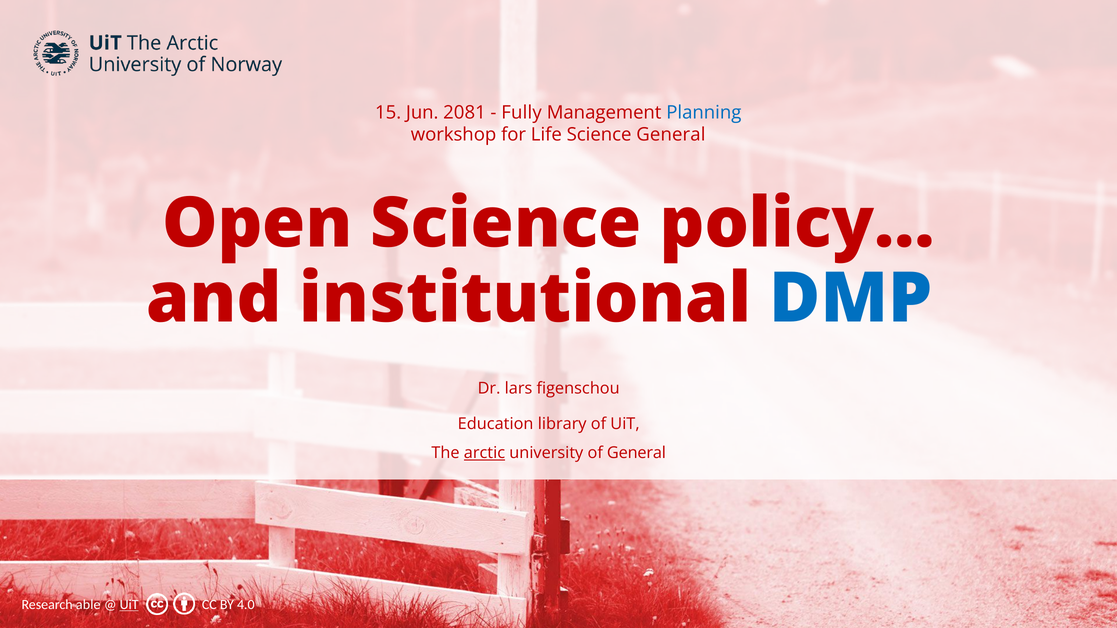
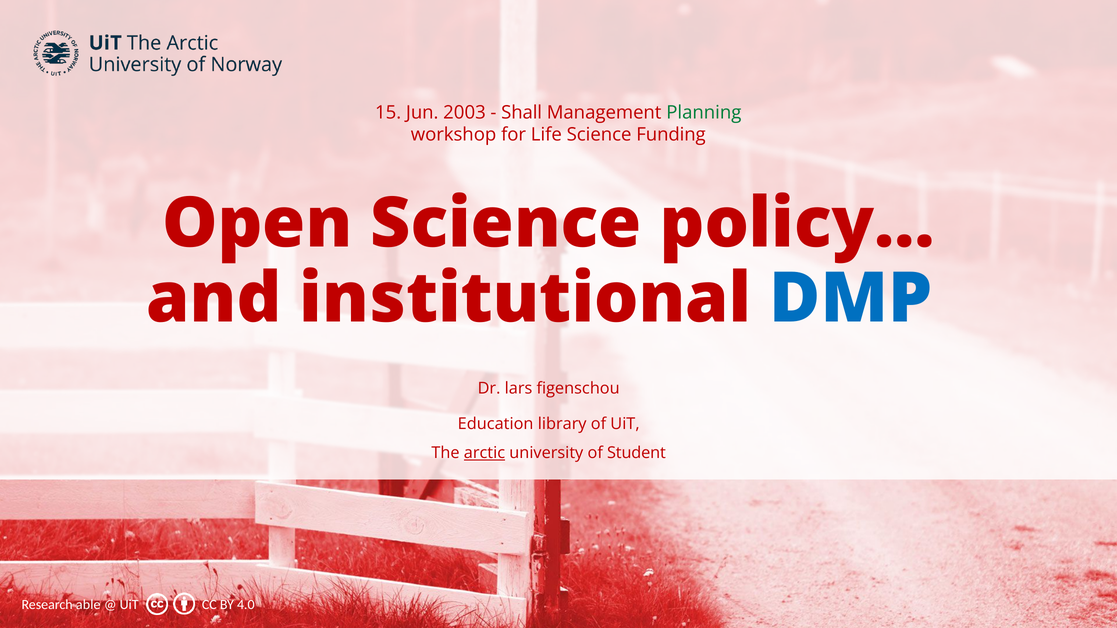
2081: 2081 -> 2003 (464, 112)
Fully: Fully -> Shall (522, 112)
Planning colour: blue -> green (704, 112)
Science General: General -> Funding (671, 135)
of General: General -> Student (636, 453)
UiT underline: present -> none (129, 605)
